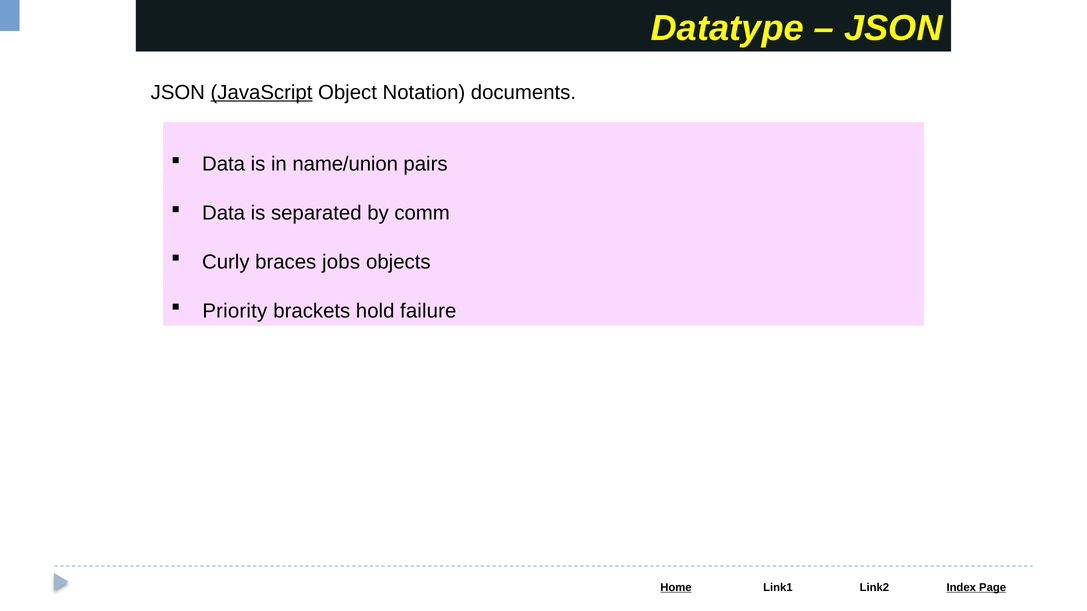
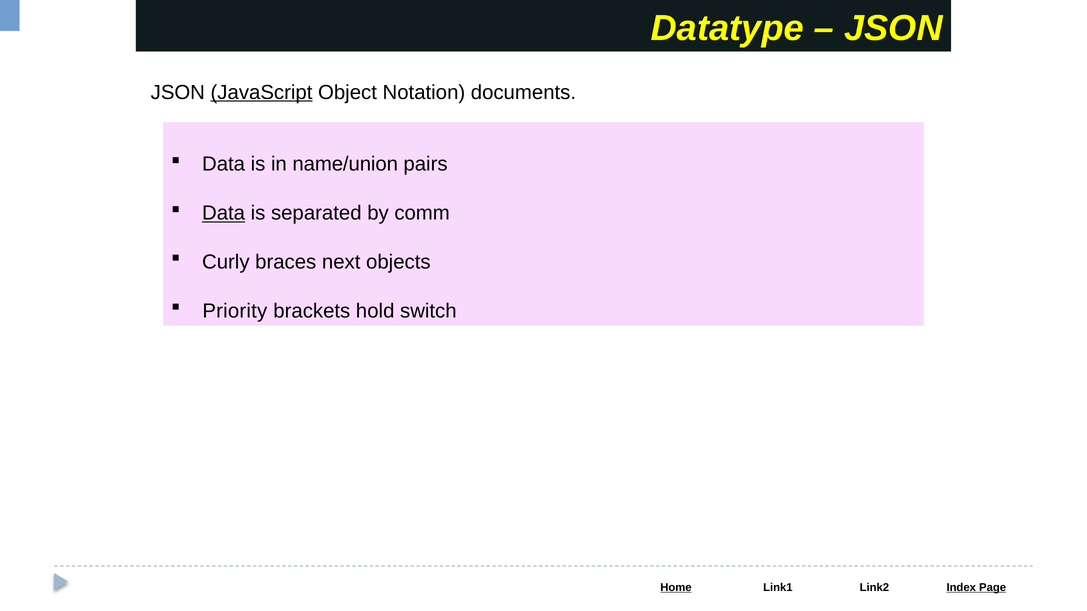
Data underline: none -> present (224, 213)
jobs: jobs -> next (341, 262)
failure: failure -> switch (428, 311)
